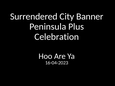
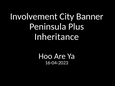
Surrendered: Surrendered -> Involvement (34, 17)
Celebration: Celebration -> Inheritance (57, 37)
